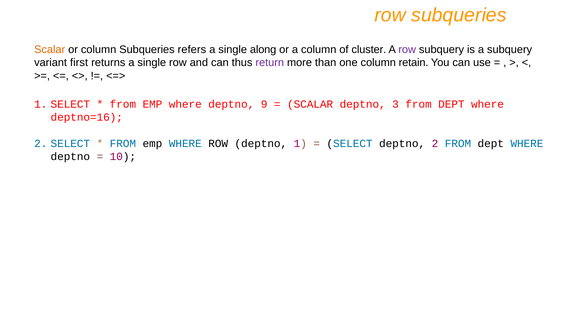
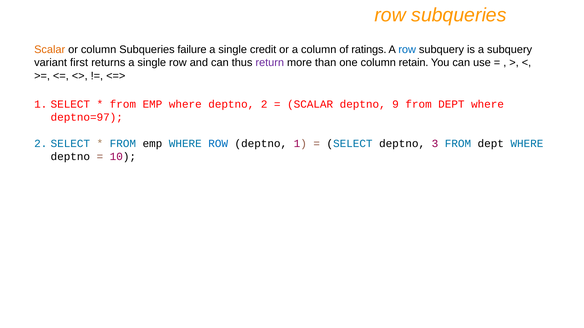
refers: refers -> failure (192, 50)
along: along -> credit (263, 50)
cluster: cluster -> ratings (369, 50)
row colour: purple -> blue (407, 50)
deptno 9: 9 -> 2 (264, 104)
3: 3 -> 9 (396, 104)
deptno=16: deptno=16 -> deptno=97 (87, 118)
ROW colour: black -> blue (218, 144)
deptno 2: 2 -> 3 (435, 144)
